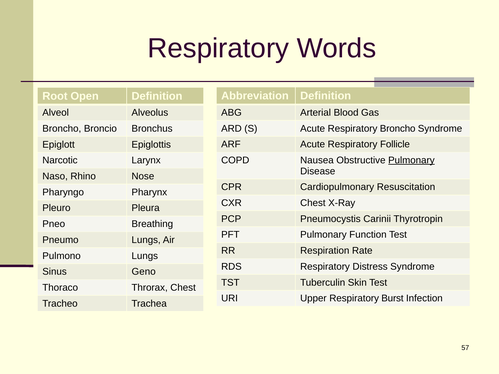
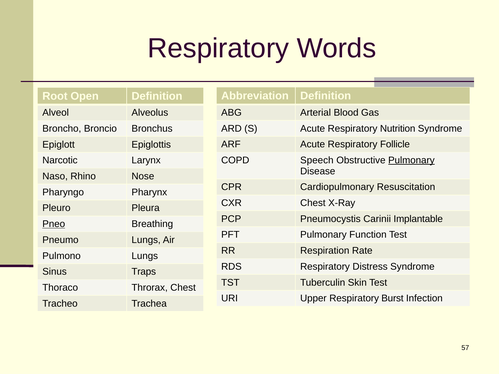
Respiratory Broncho: Broncho -> Nutrition (398, 129)
Nausea: Nausea -> Speech (317, 160)
Thyrotropin: Thyrotropin -> Implantable (418, 219)
Pneo underline: none -> present (54, 224)
Geno: Geno -> Traps (144, 272)
